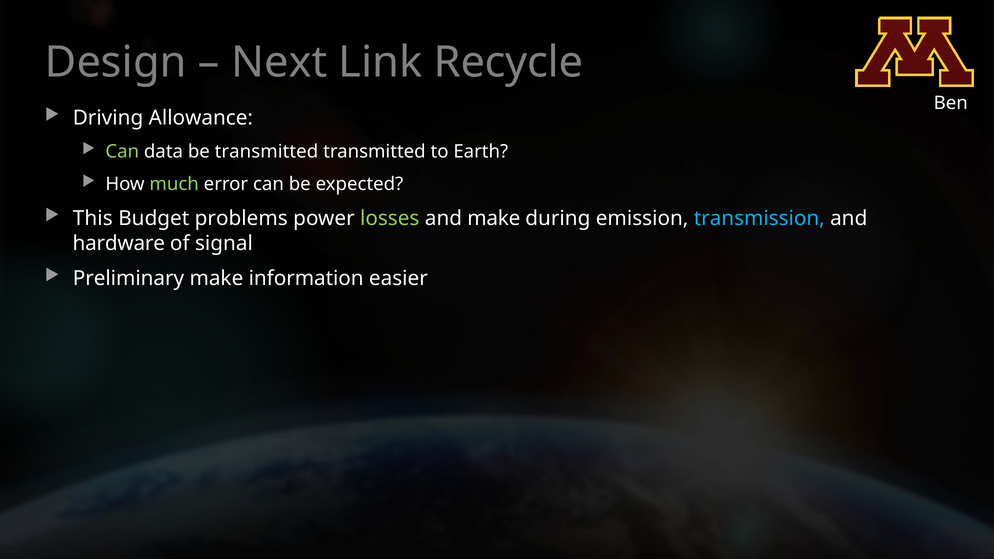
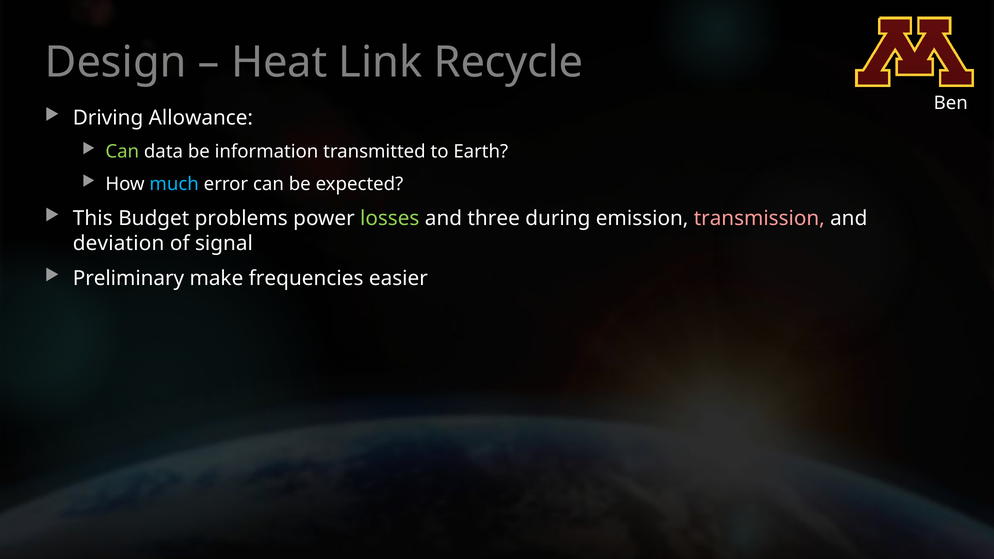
Next: Next -> Heat (279, 62)
be transmitted: transmitted -> information (267, 152)
much colour: light green -> light blue (174, 184)
and make: make -> three (494, 218)
transmission colour: light blue -> pink (759, 218)
hardware: hardware -> deviation (119, 243)
information: information -> frequencies (306, 278)
